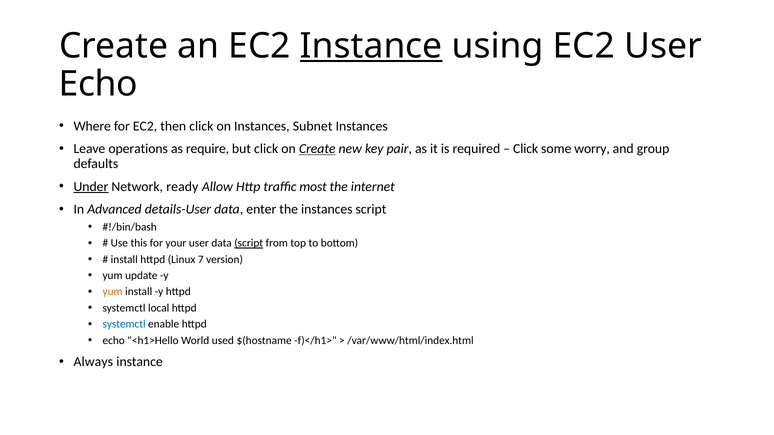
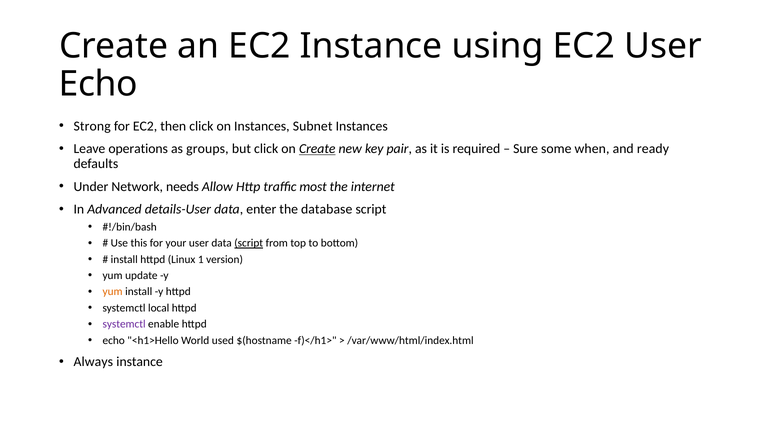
Instance underline: present -> none (371, 46)
Where: Where -> Strong (92, 126)
require: require -> groups (207, 149)
Click: Click -> Sure (526, 149)
worry: worry -> when (592, 149)
group: group -> ready (653, 149)
Under underline: present -> none (91, 187)
ready: ready -> needs (182, 187)
the instances: instances -> database (327, 210)
7: 7 -> 1 (201, 260)
systemctl colour: blue -> purple (124, 324)
